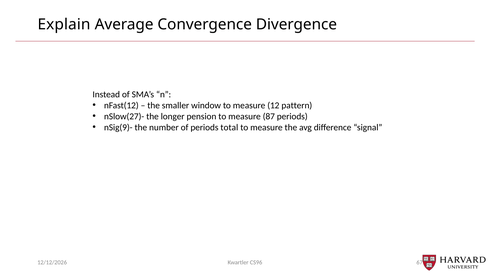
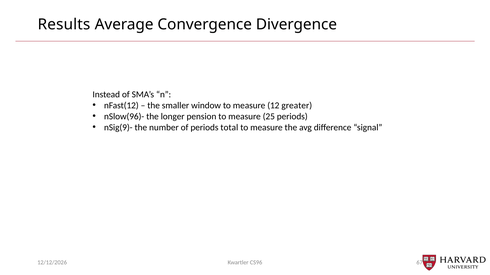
Explain: Explain -> Results (64, 25)
pattern: pattern -> greater (297, 106)
nSlow(27)-: nSlow(27)- -> nSlow(96)- (124, 117)
87: 87 -> 25 (269, 117)
